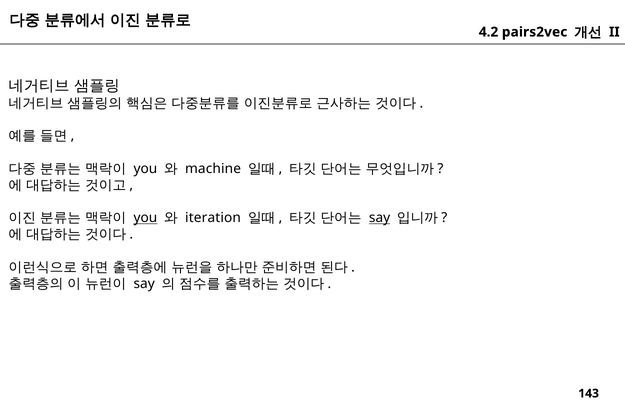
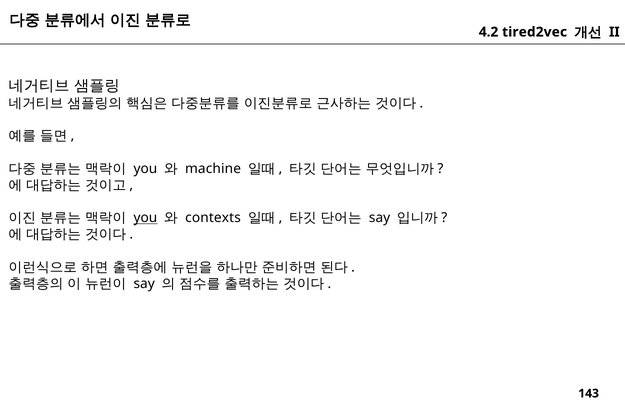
pairs2vec: pairs2vec -> tired2vec (535, 32)
iteration: iteration -> contexts (213, 218)
say underline: present -> none (380, 218)
